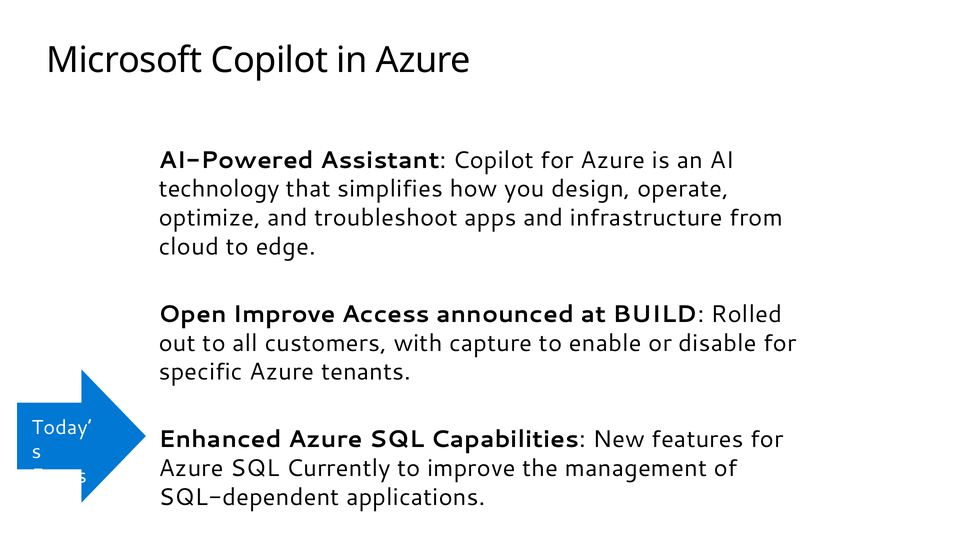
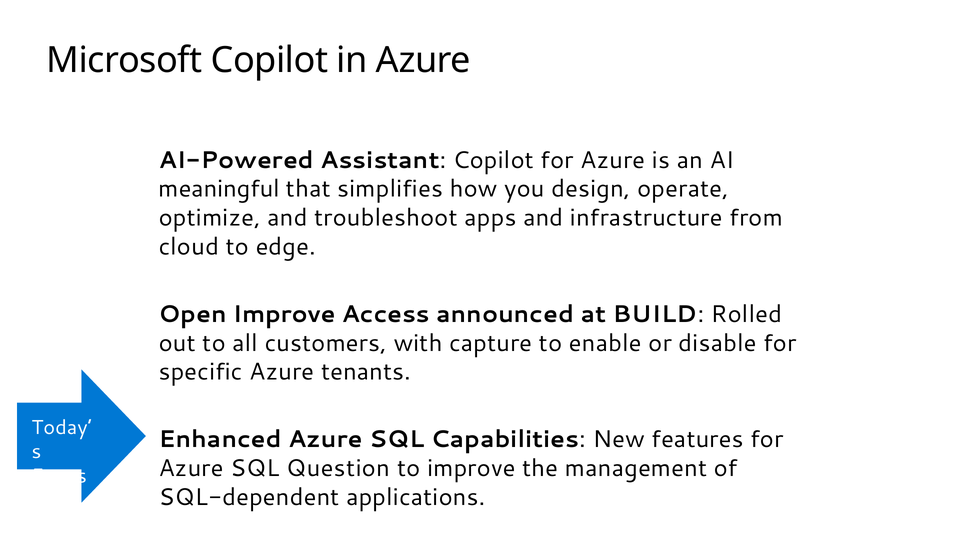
technology: technology -> meaningful (219, 189)
Currently: Currently -> Question (338, 468)
